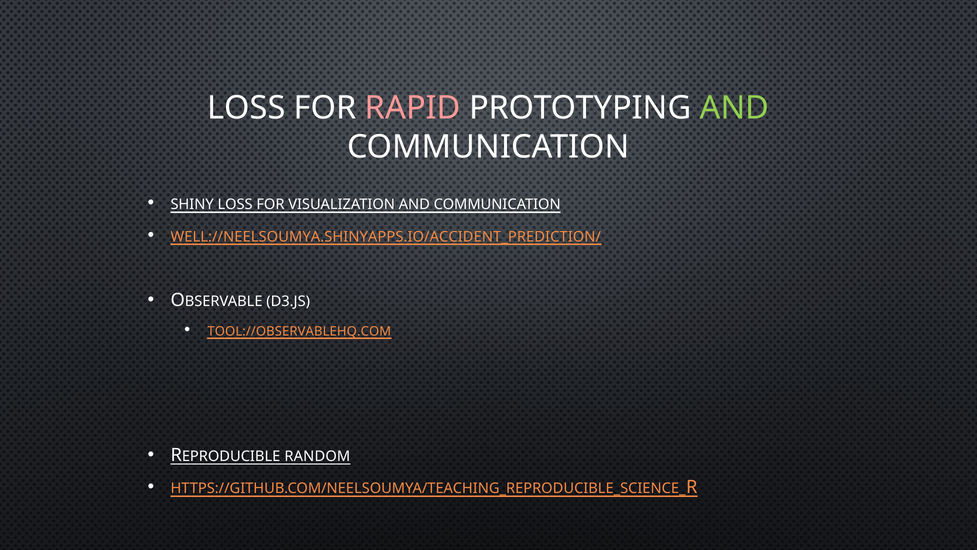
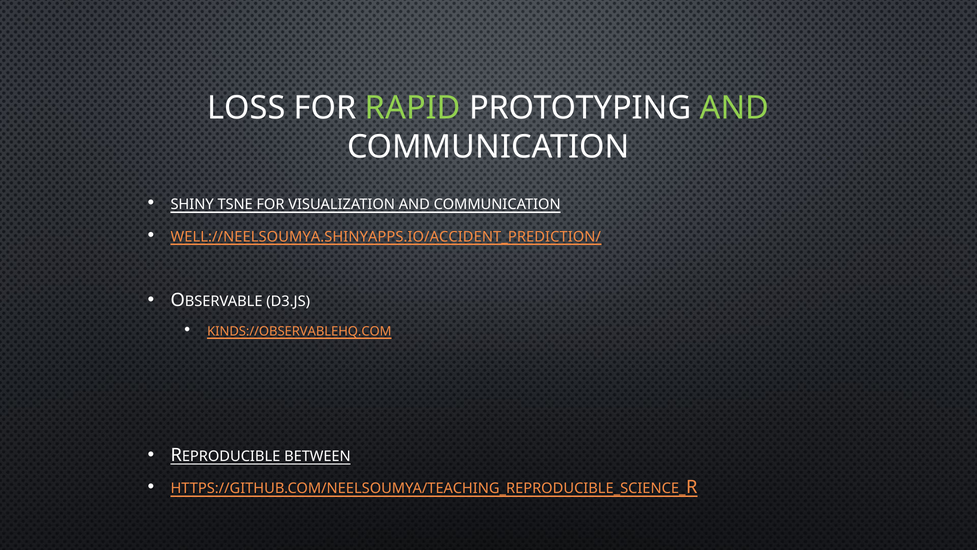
RAPID colour: pink -> light green (413, 108)
SHINY LOSS: LOSS -> TSNE (235, 204)
TOOL://OBSERVABLEHQ.COM: TOOL://OBSERVABLEHQ.COM -> KINDS://OBSERVABLEHQ.COM (299, 331)
RANDOM: RANDOM -> BETWEEN (317, 456)
